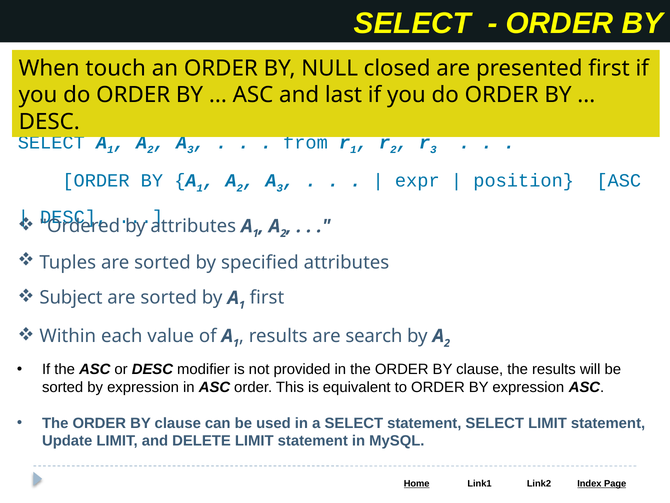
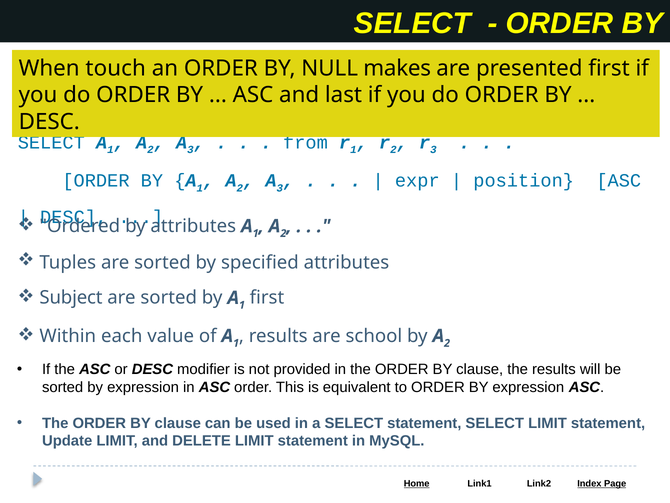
closed: closed -> makes (397, 68)
search: search -> school (374, 336)
